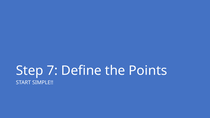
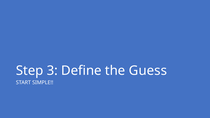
7: 7 -> 3 (52, 71)
Points: Points -> Guess (148, 71)
